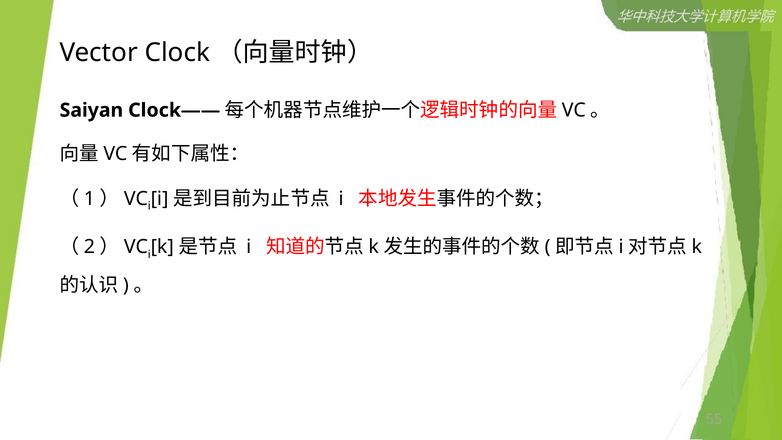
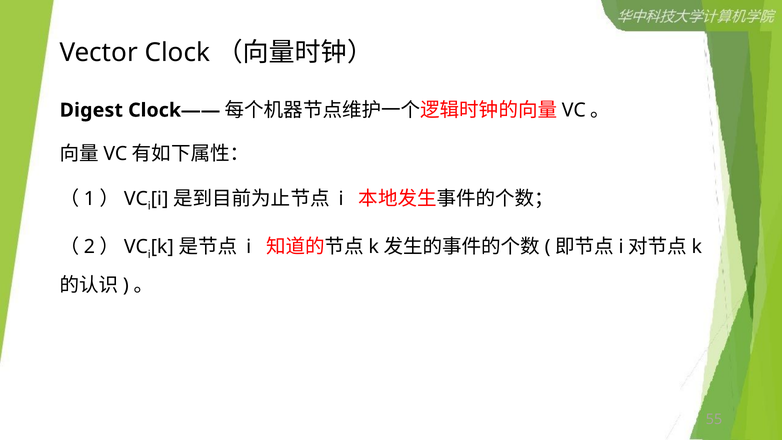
Saiyan: Saiyan -> Digest (91, 110)
